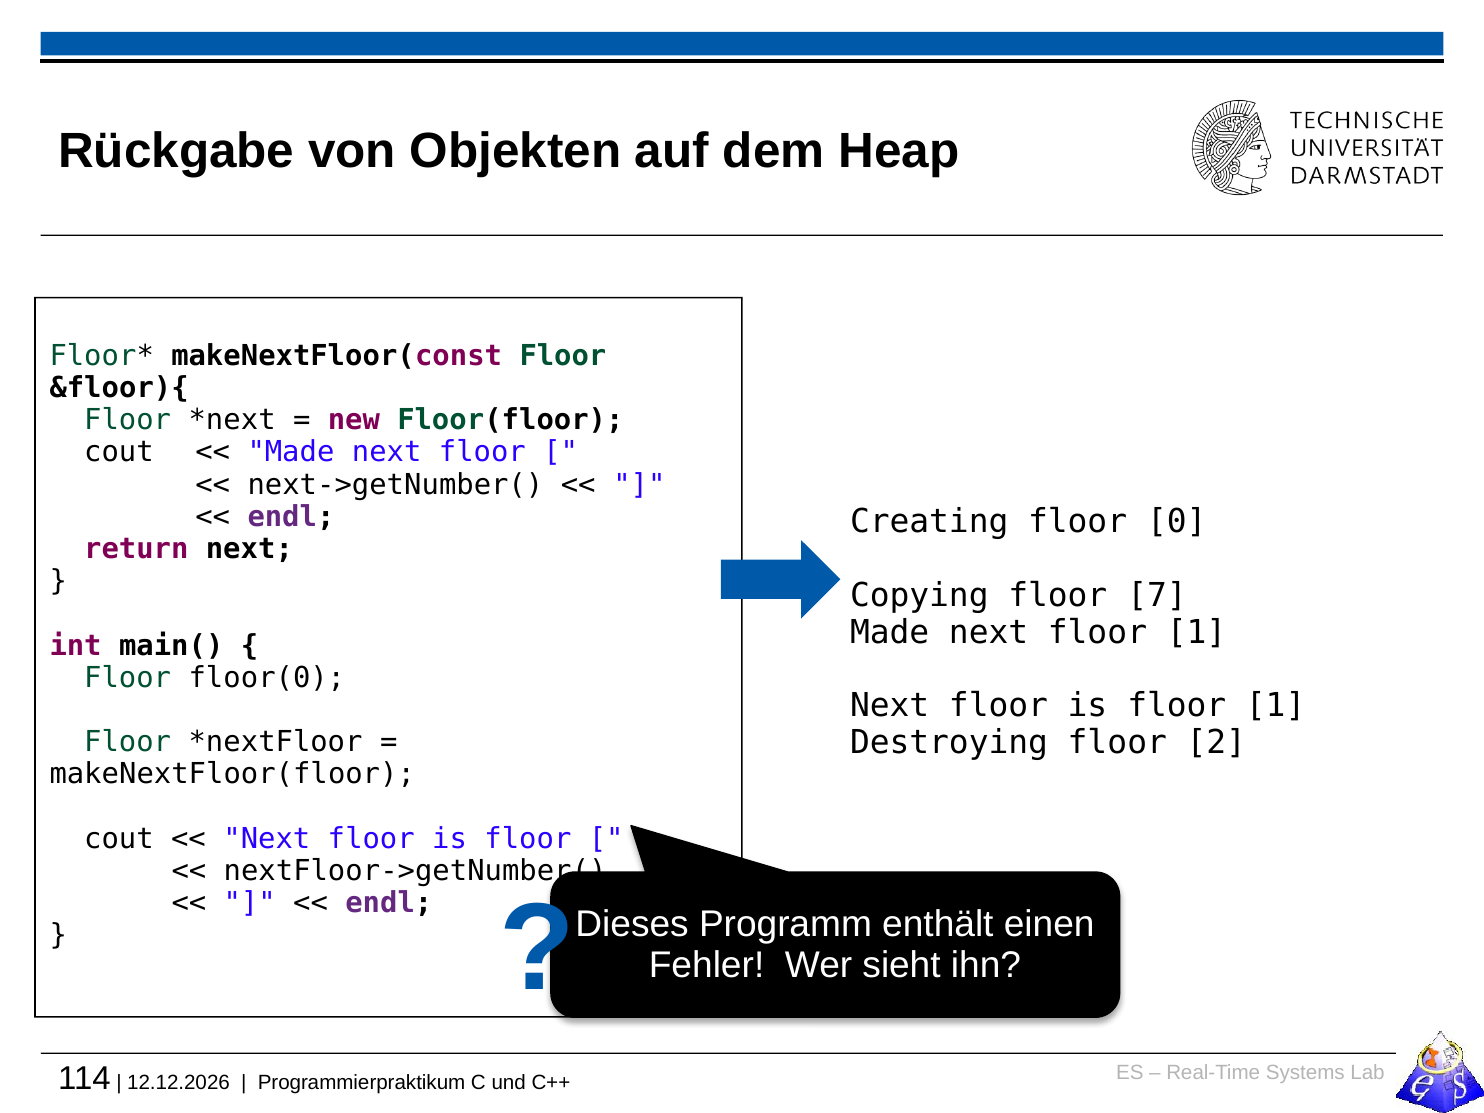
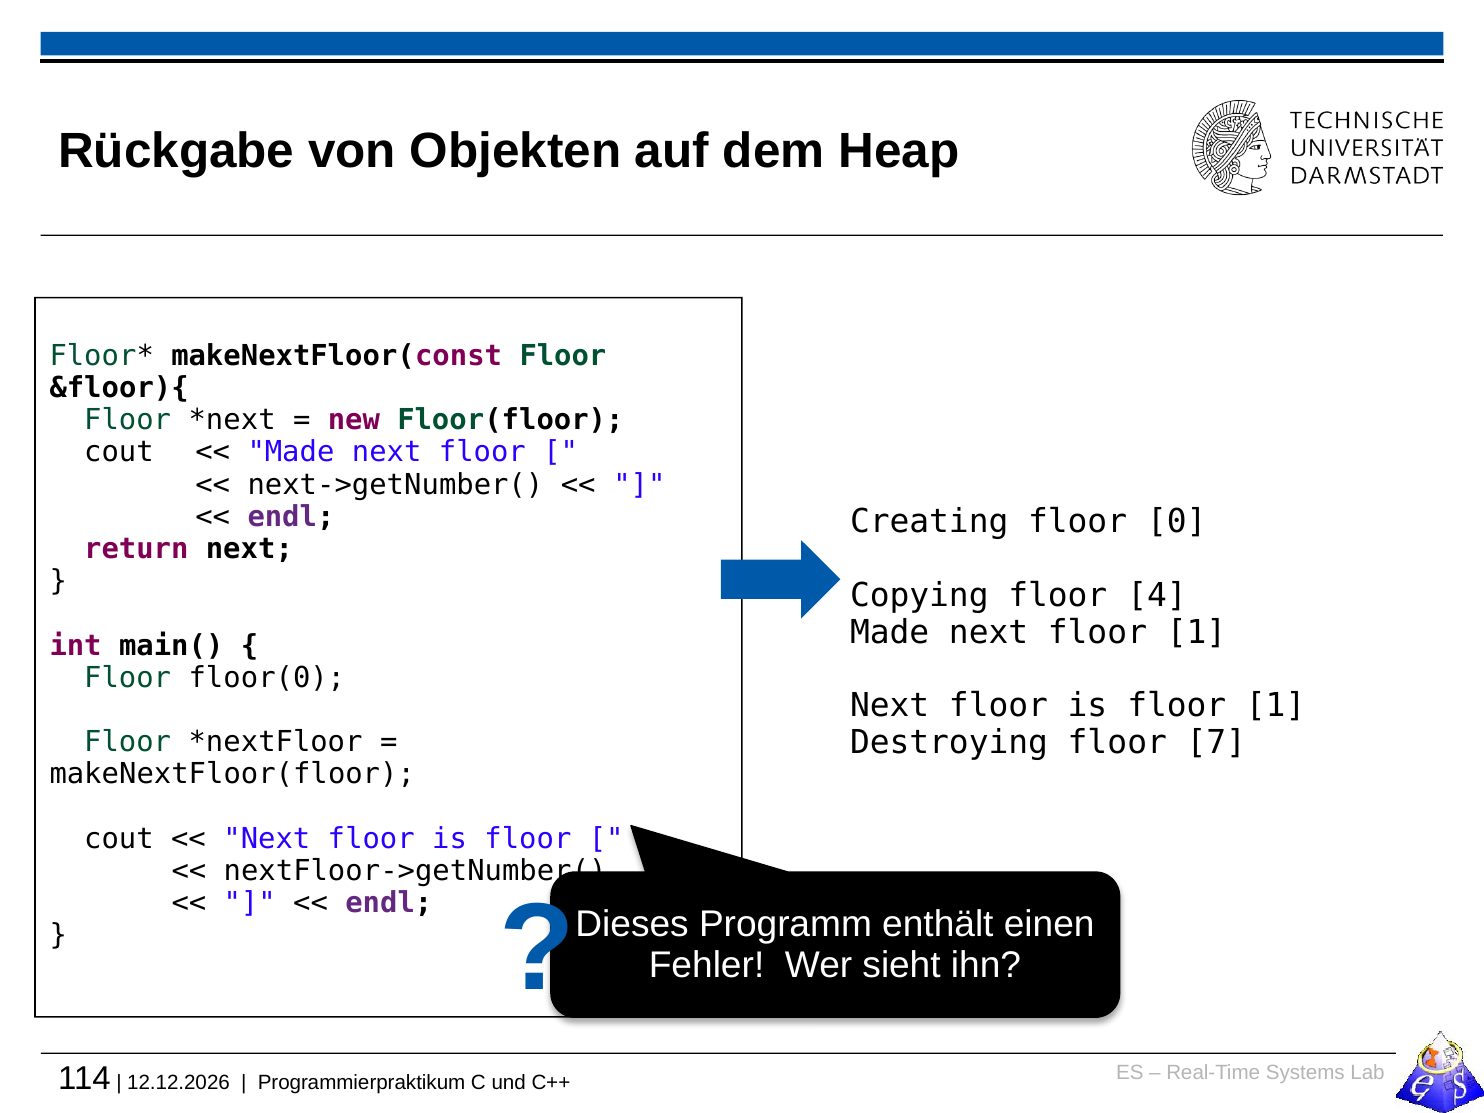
7: 7 -> 4 (1157, 595)
2: 2 -> 7 (1216, 743)
